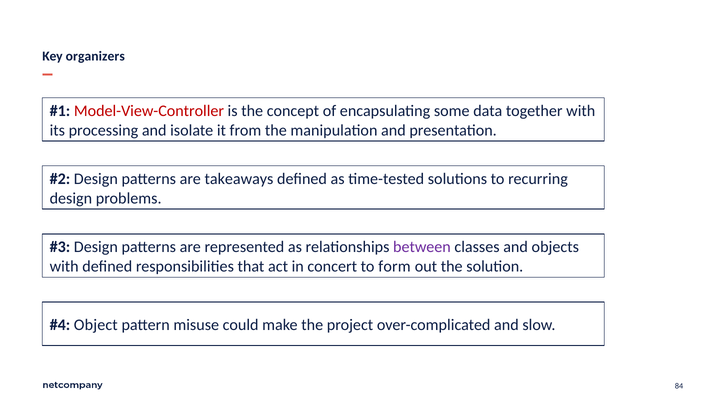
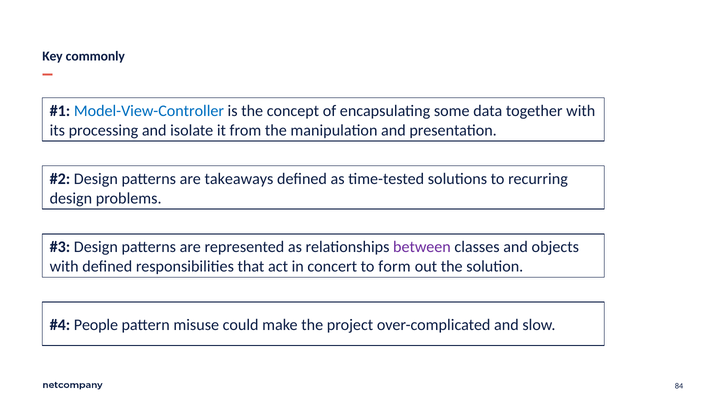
organizers: organizers -> commonly (95, 56)
Model-View-Controller colour: red -> blue (149, 111)
Object: Object -> People (96, 324)
